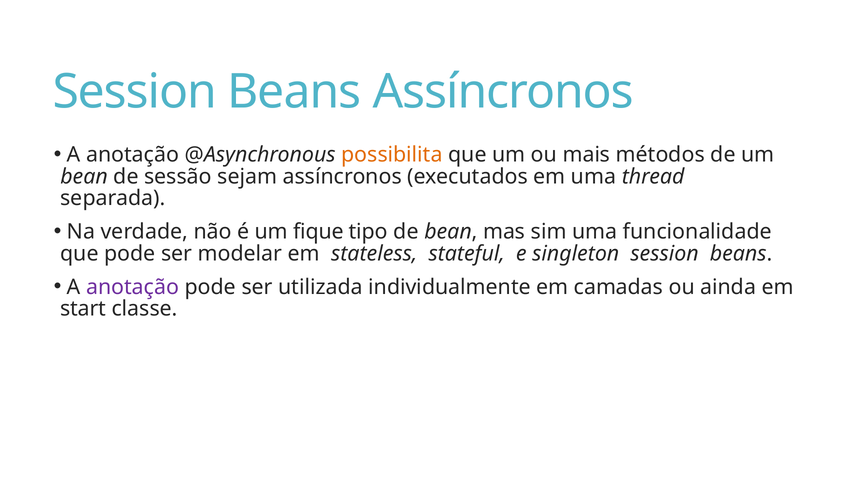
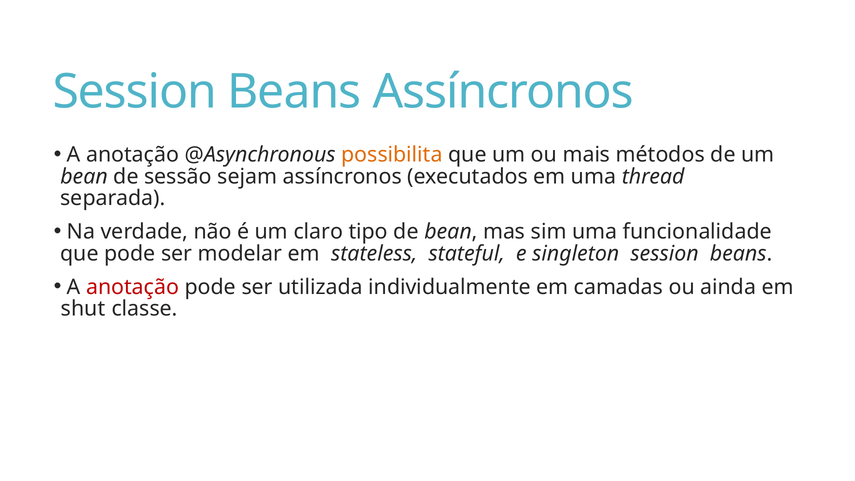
fique: fique -> claro (318, 232)
anotação colour: purple -> red (133, 287)
start: start -> shut (83, 309)
